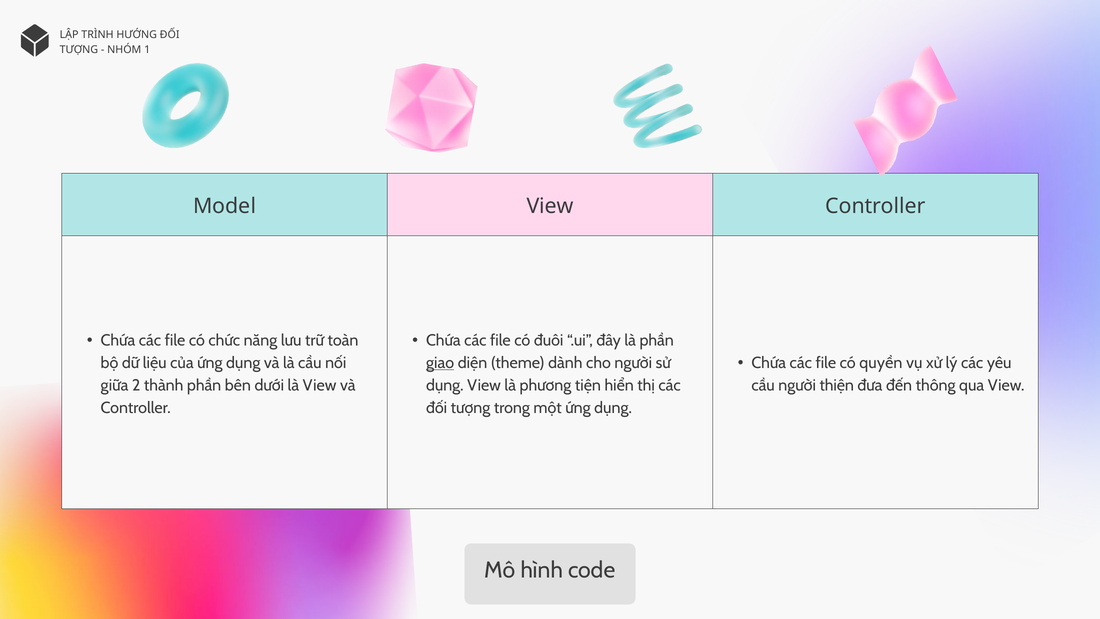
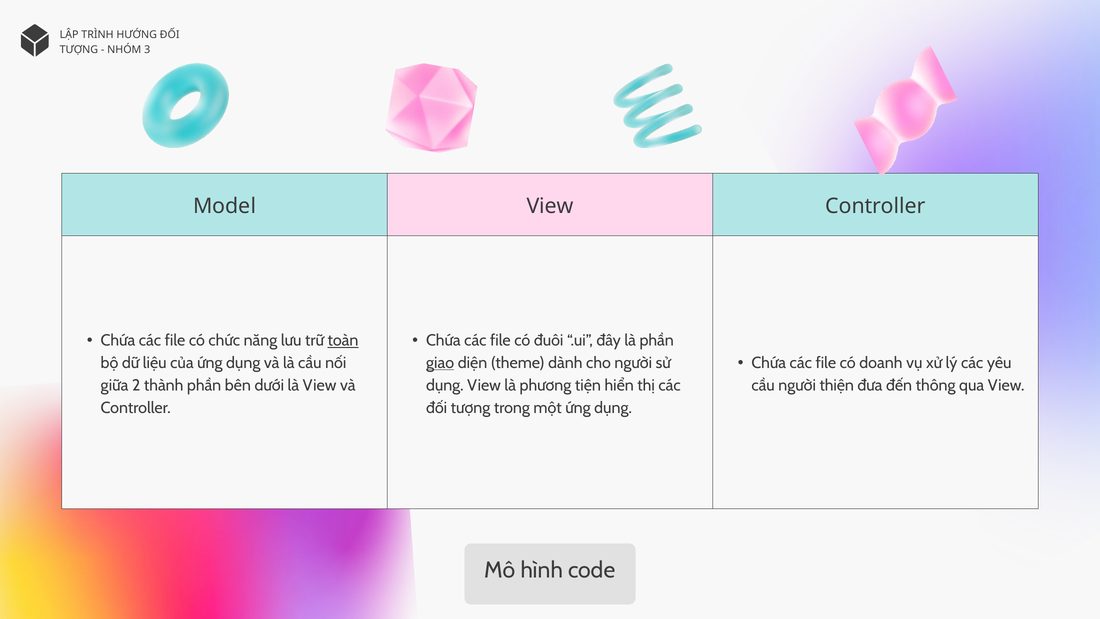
1: 1 -> 3 (147, 49)
toàn underline: none -> present (343, 340)
quyền: quyền -> doanh (881, 363)
